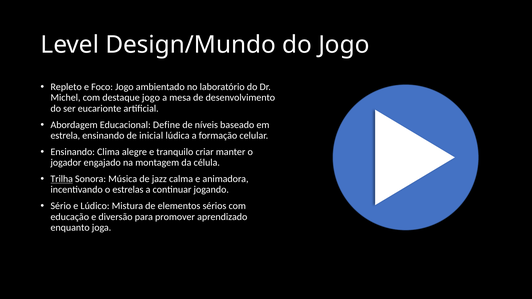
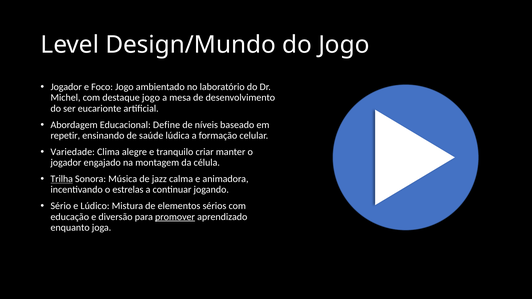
Repleto: Repleto -> Jogador (66, 87)
estrela: estrela -> repetir (65, 136)
inicial: inicial -> saúde (151, 136)
Ensinando: Ensinando -> Variedade (73, 152)
promover underline: none -> present (175, 217)
